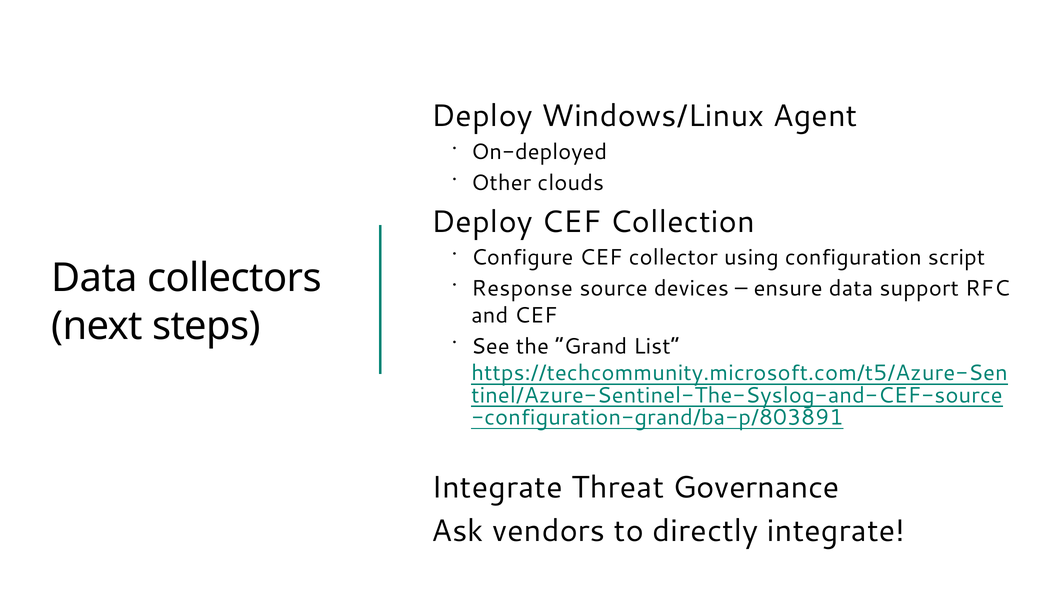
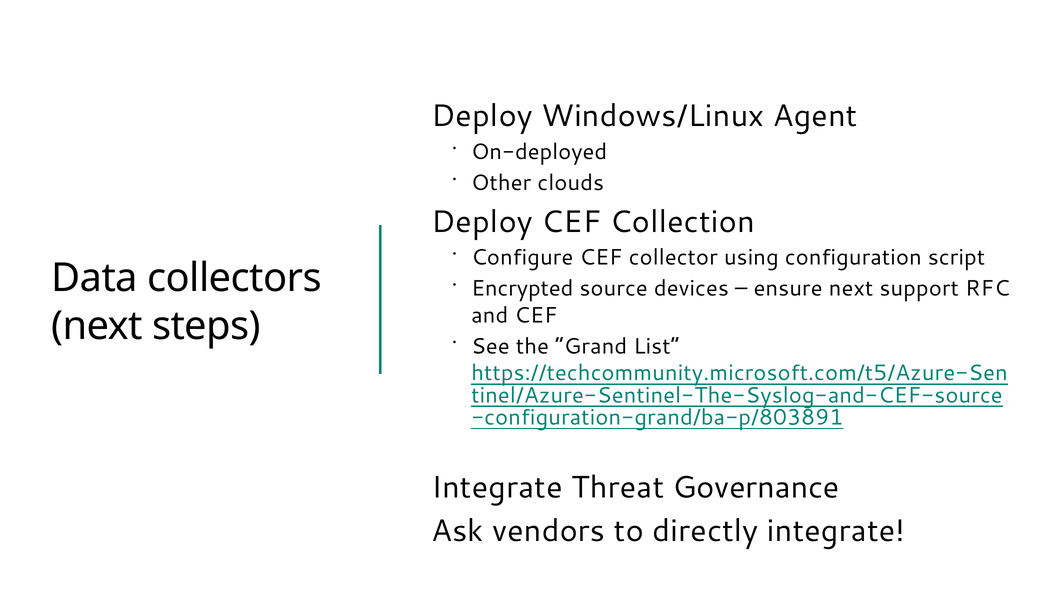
Response: Response -> Encrypted (522, 288)
ensure data: data -> next (851, 288)
